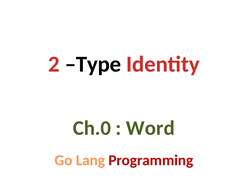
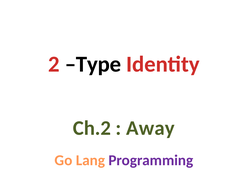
Ch.0: Ch.0 -> Ch.2 (92, 128)
Word: Word -> Away (150, 128)
Programming colour: red -> purple (151, 160)
